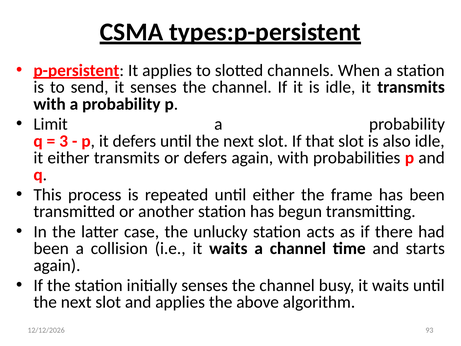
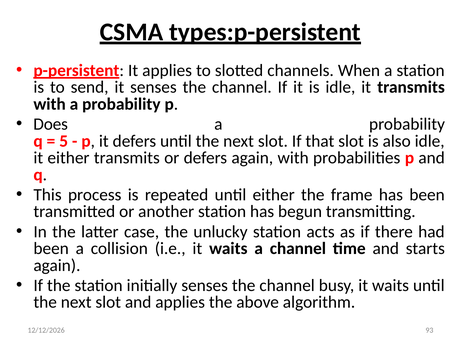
Limit: Limit -> Does (51, 124)
3: 3 -> 5 (64, 141)
